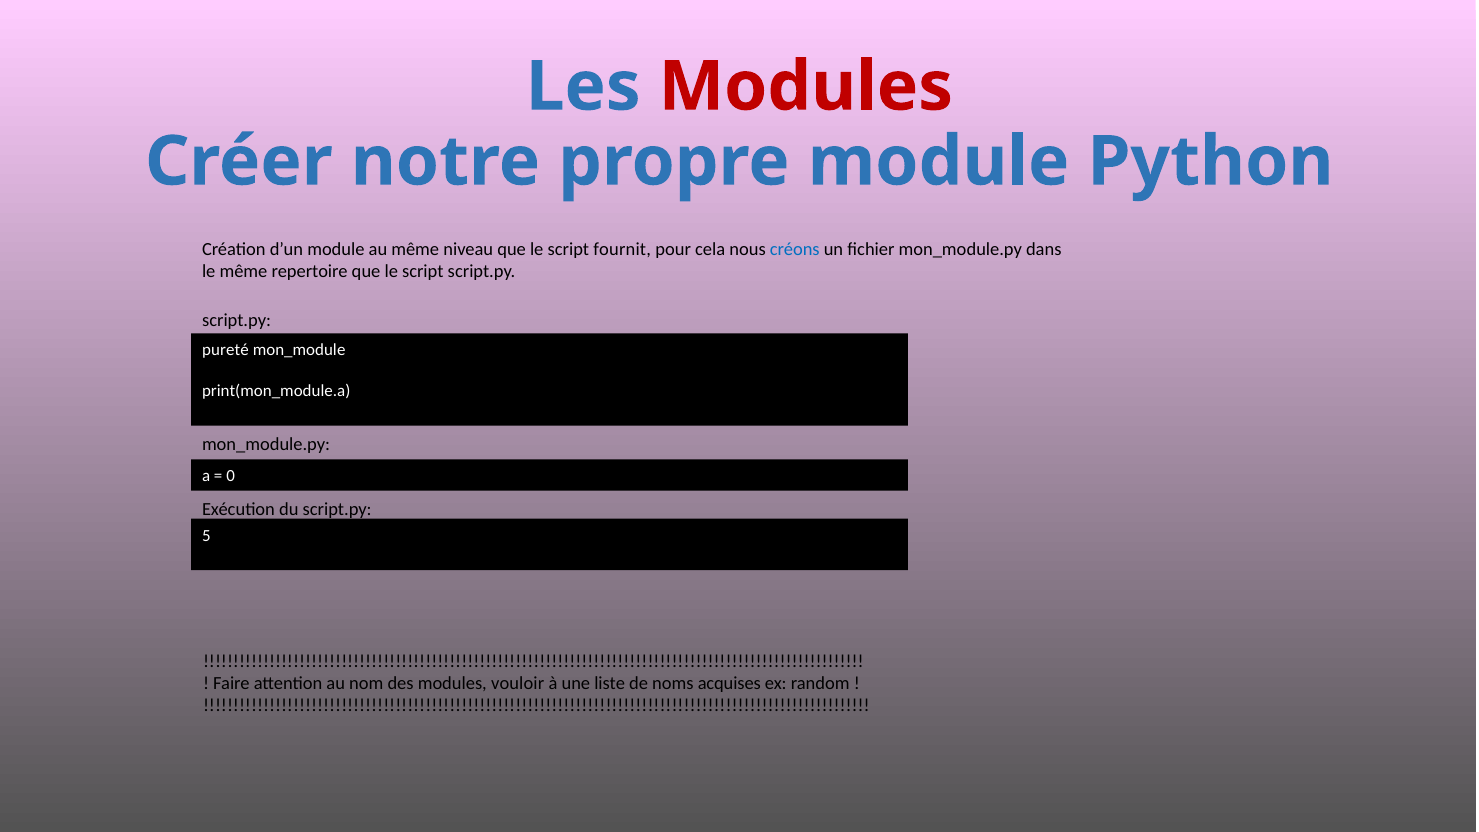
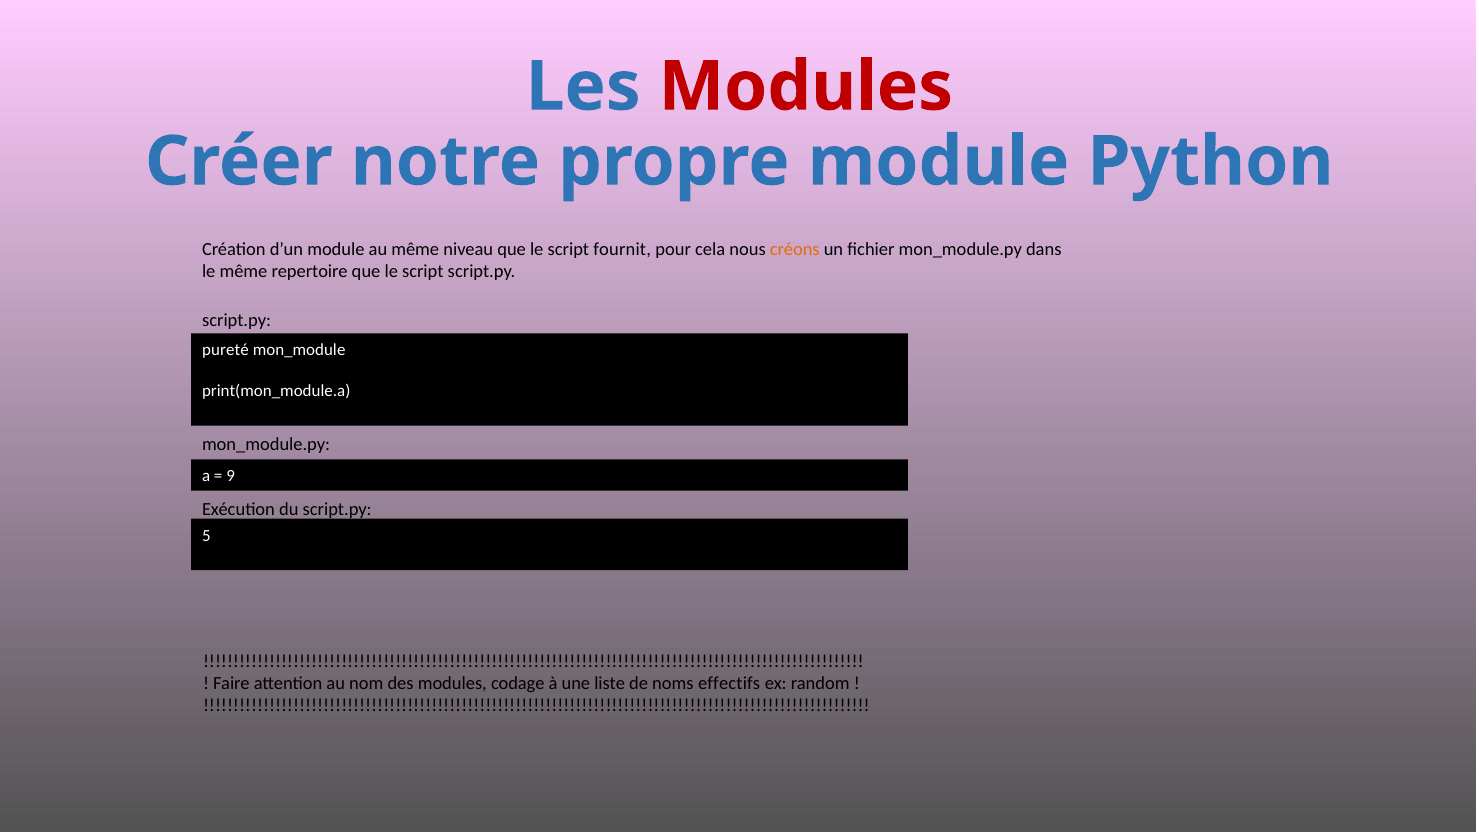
créons colour: blue -> orange (795, 250)
0: 0 -> 9 (231, 476)
vouloir: vouloir -> codage (518, 684)
acquises: acquises -> effectifs (729, 684)
